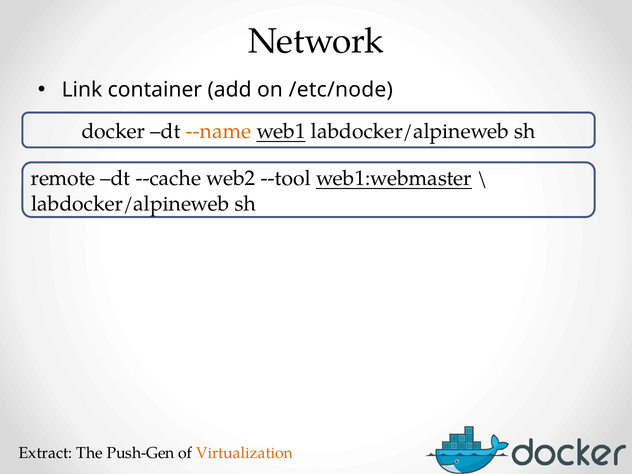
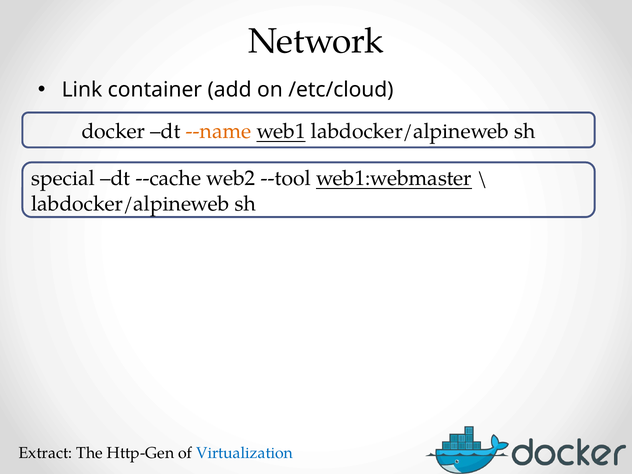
/etc/node: /etc/node -> /etc/cloud (341, 90)
remote: remote -> special (63, 179)
Push-Gen: Push-Gen -> Http-Gen (141, 453)
Virtualization colour: orange -> blue (245, 453)
